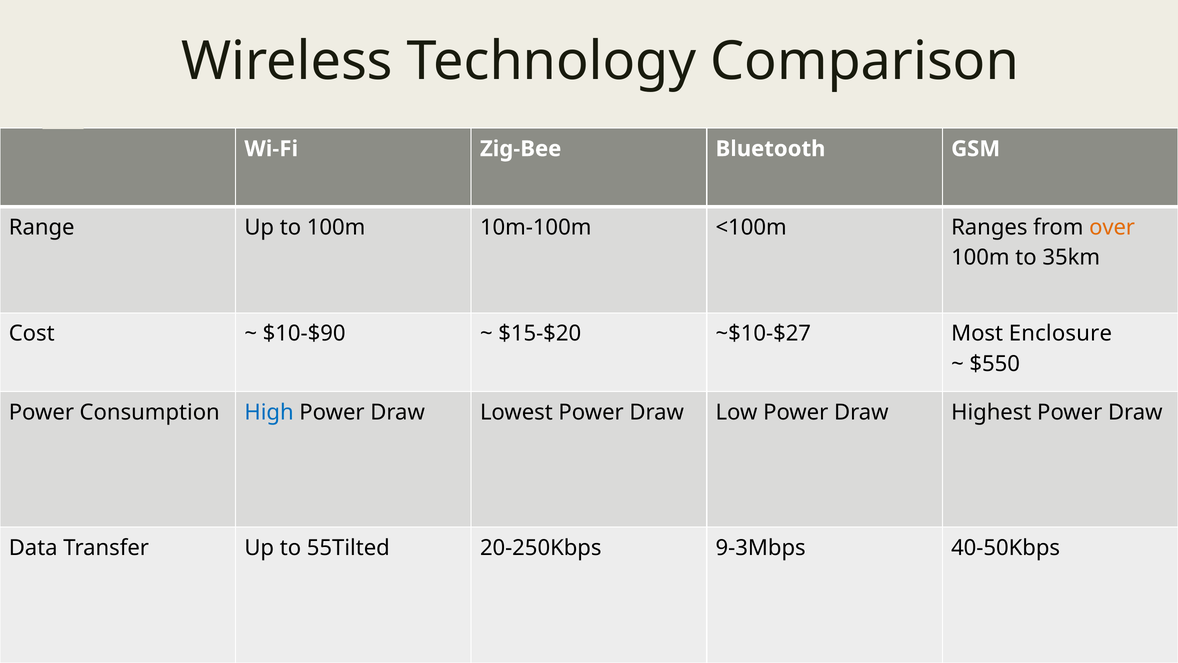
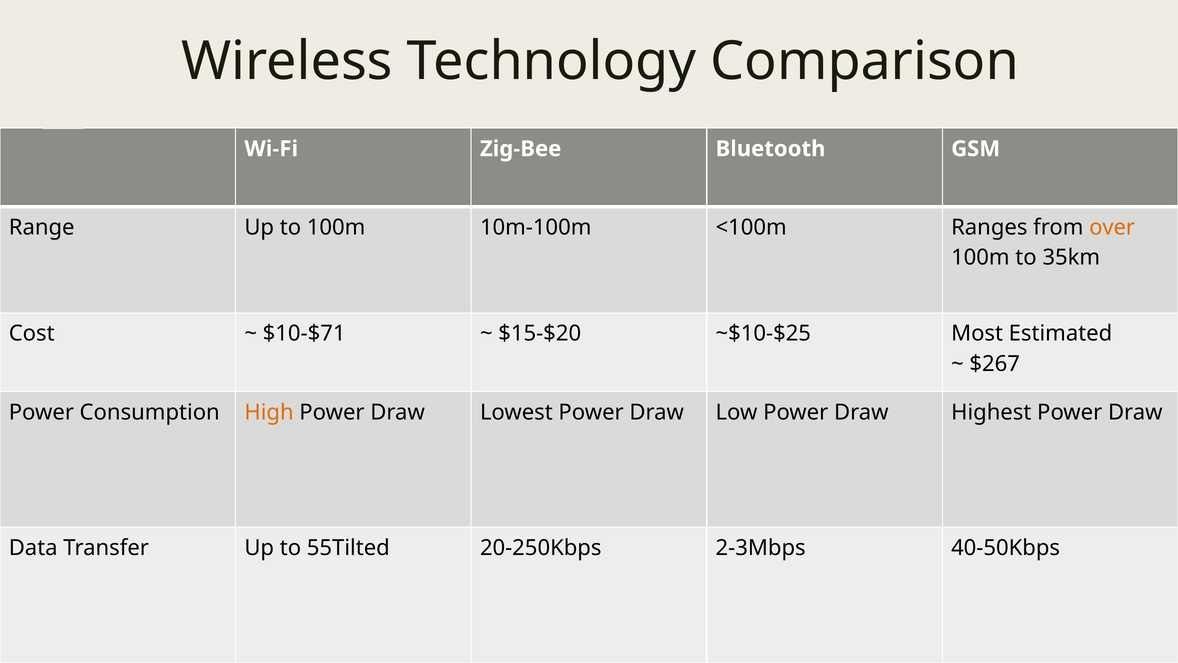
$10-$90: $10-$90 -> $10-$71 (304, 333)
~$10-$27: ~$10-$27 -> ~$10-$25 (763, 333)
Enclosure: Enclosure -> Estimated (1060, 333)
$550: $550 -> $267 (995, 363)
High colour: blue -> orange (269, 412)
9-3Mbps: 9-3Mbps -> 2-3Mbps (761, 548)
